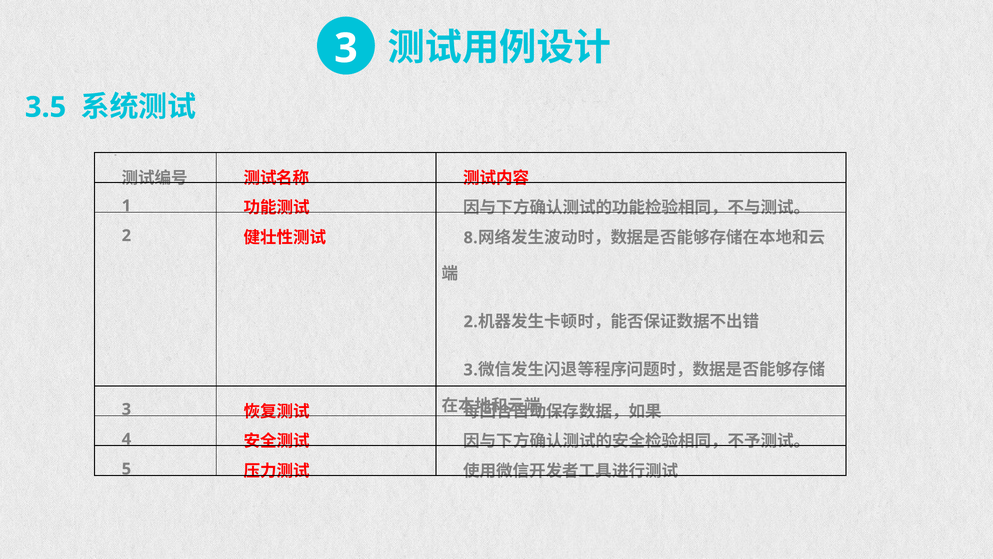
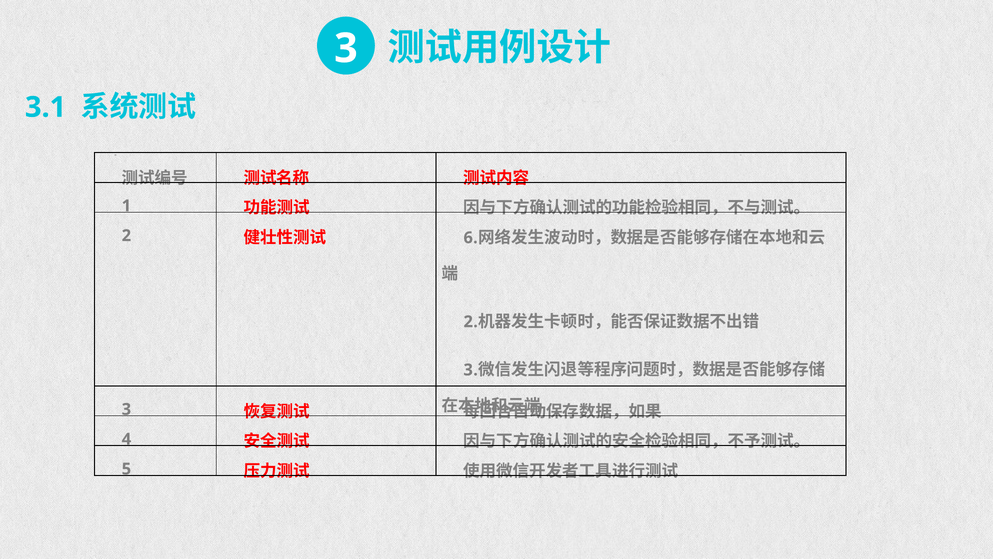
3.5: 3.5 -> 3.1 (46, 107)
8: 8 -> 6 (471, 238)
